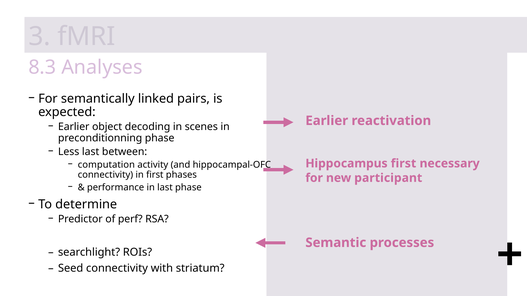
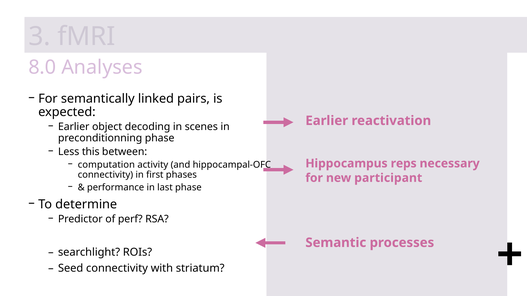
8.3: 8.3 -> 8.0 (42, 67)
Less last: last -> this (91, 152)
Hippocampus first: first -> reps (404, 164)
